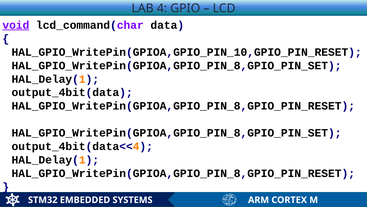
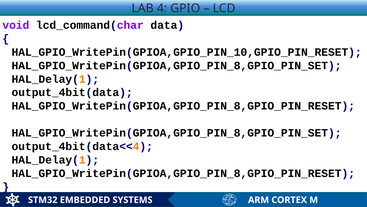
void underline: present -> none (16, 25)
